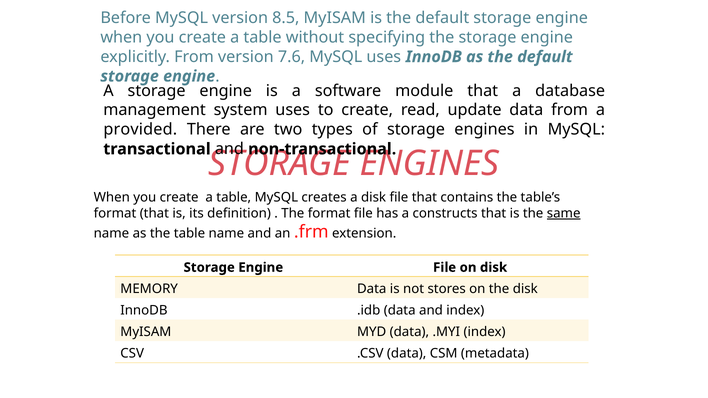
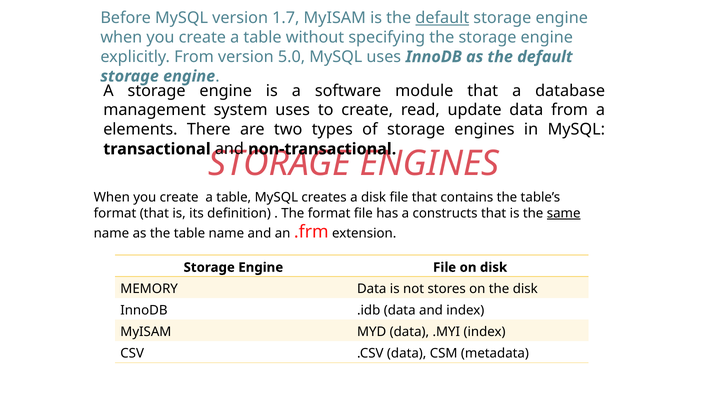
8.5: 8.5 -> 1.7 (286, 18)
default underline: none -> present (442, 18)
7.6: 7.6 -> 5.0 (292, 57)
provided: provided -> elements (140, 130)
